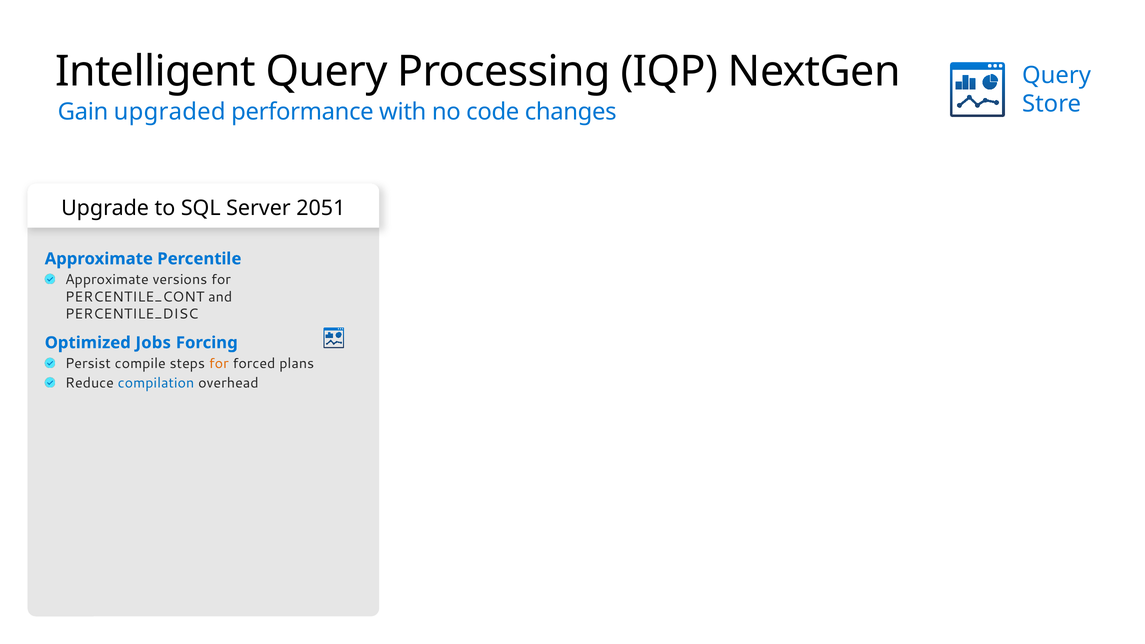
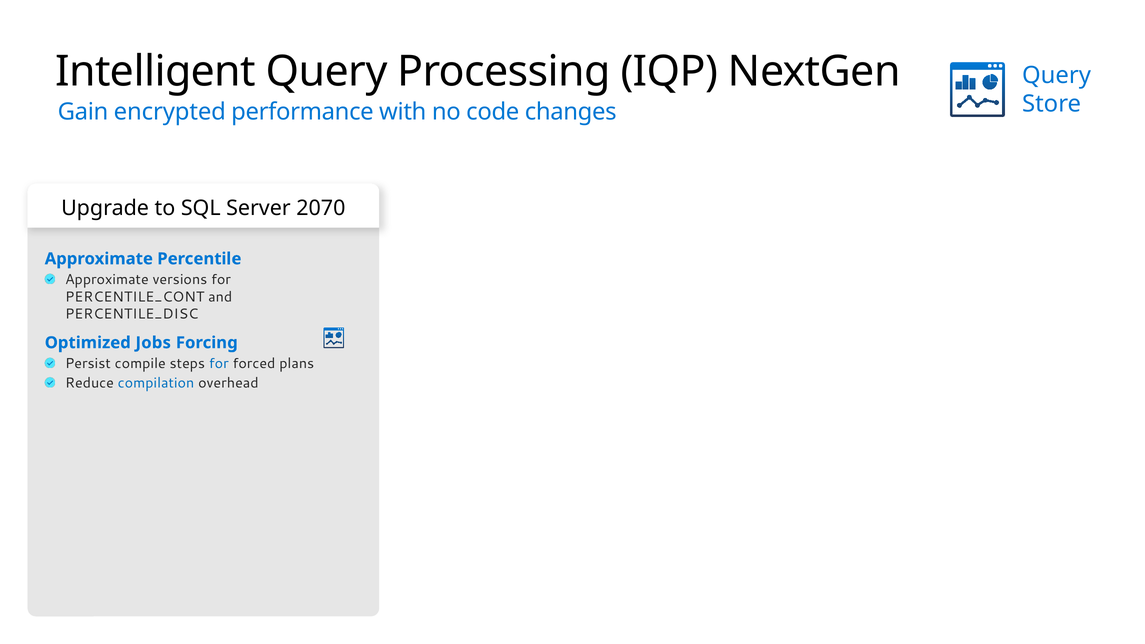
upgraded: upgraded -> encrypted (170, 112)
2051: 2051 -> 2070 (321, 208)
for colour: orange -> blue (219, 364)
